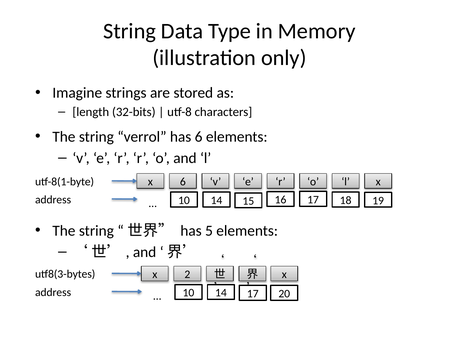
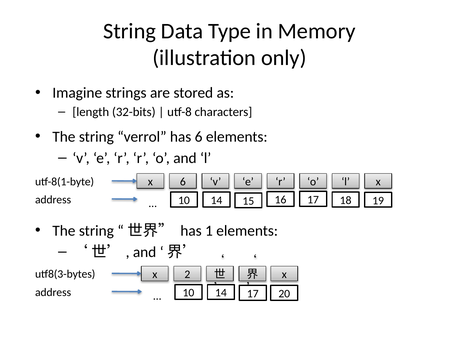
5: 5 -> 1 (209, 231)
